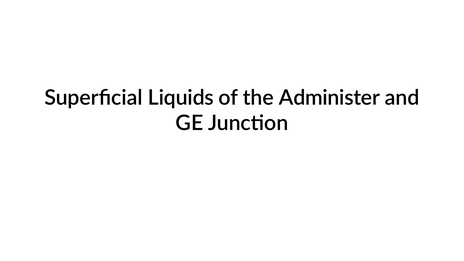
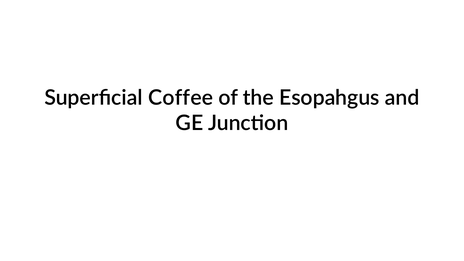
Liquids: Liquids -> Coffee (181, 98)
Administer: Administer -> Esopahgus (329, 98)
